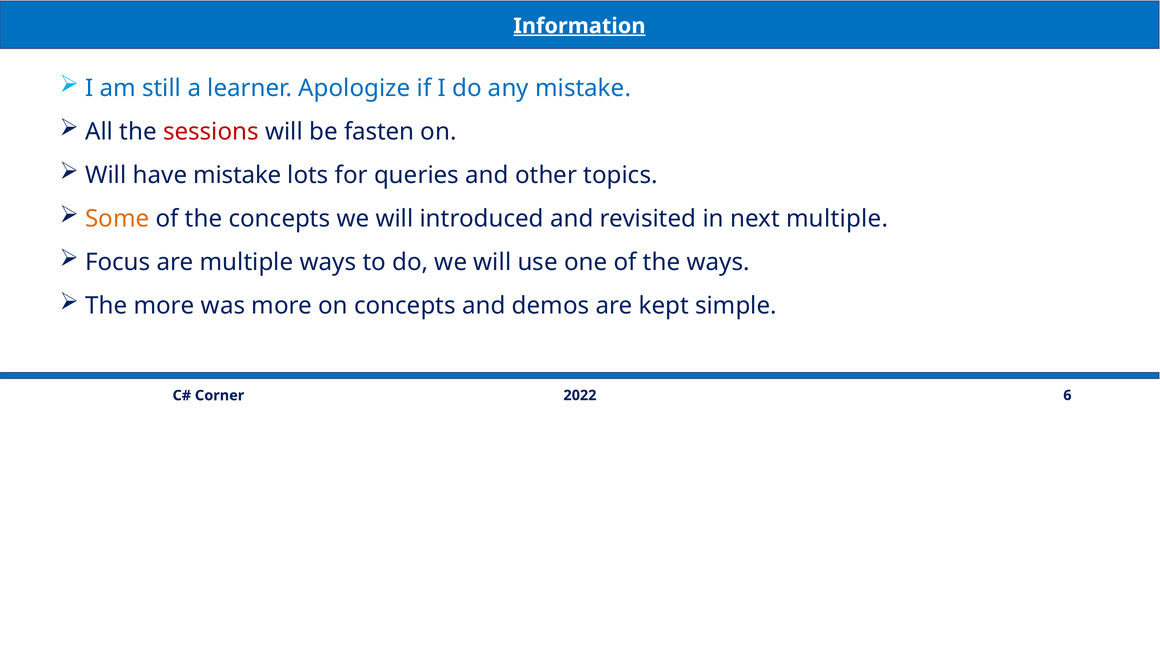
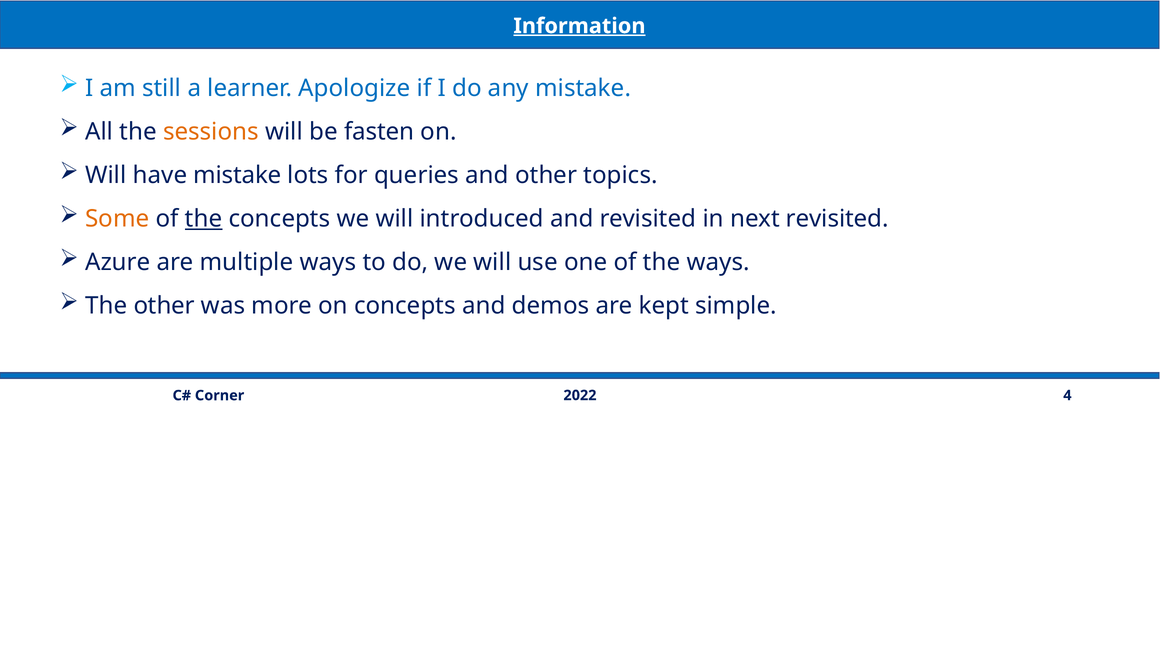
sessions colour: red -> orange (211, 132)
the underline: none -> present (204, 219)
next multiple: multiple -> revisited (837, 219)
Focus: Focus -> Azure (118, 262)
The more: more -> other (164, 306)
6: 6 -> 4 (1067, 395)
